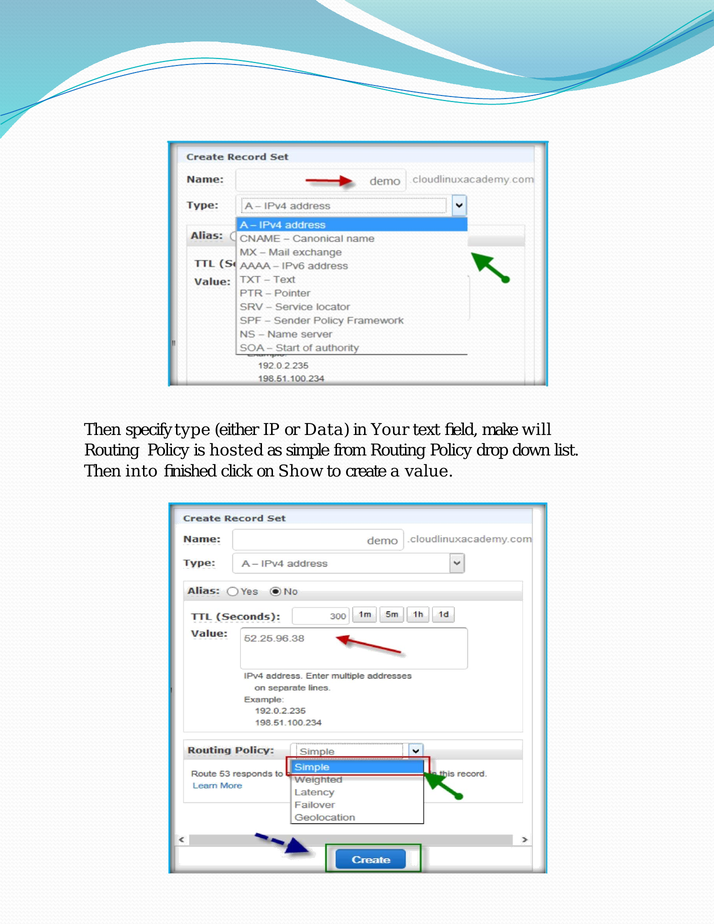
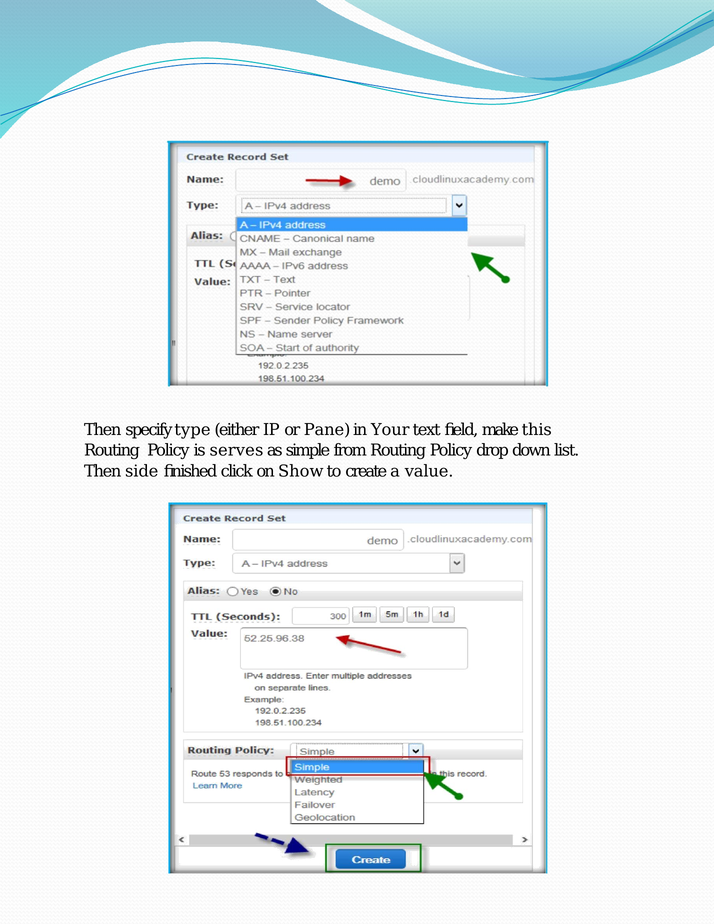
Data: Data -> Pane (327, 430)
will: will -> this (537, 430)
hosted: hosted -> serves (236, 451)
into: into -> side (142, 471)
